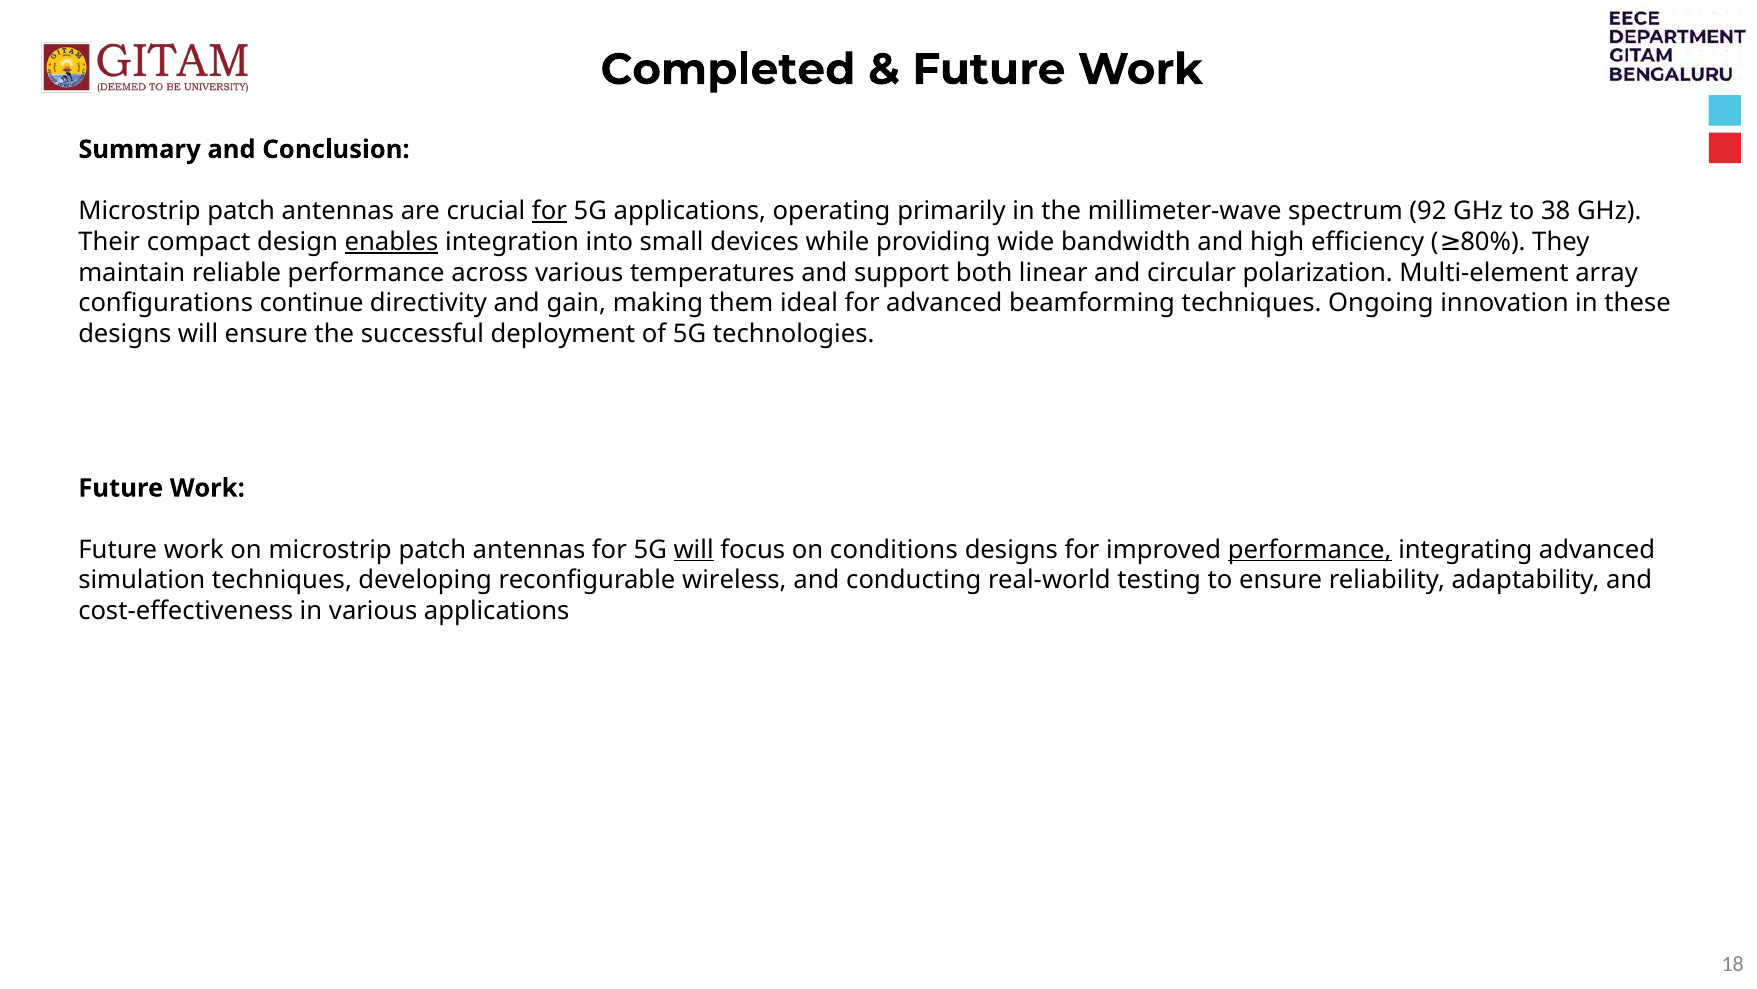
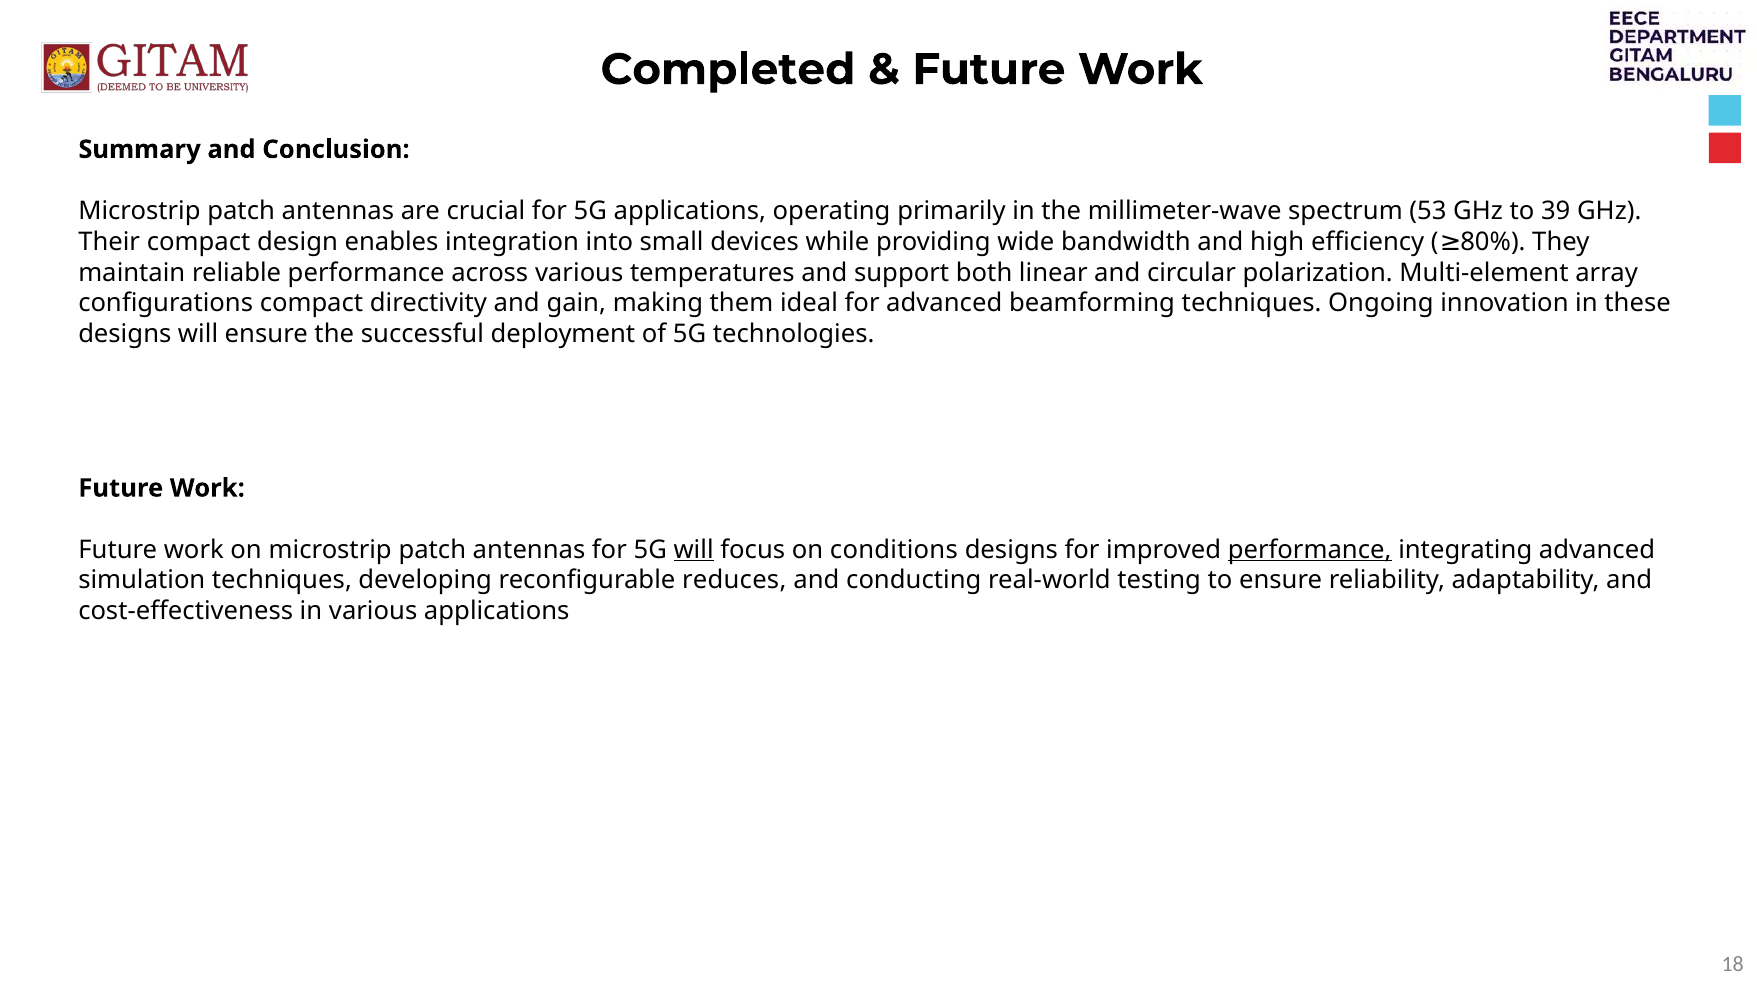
for underline: present -> none (549, 211)
92: 92 -> 53 (1428, 211)
38: 38 -> 39 (1556, 211)
enables underline: present -> none (391, 242)
configurations continue: continue -> compact (311, 303)
wireless: wireless -> reduces (734, 580)
